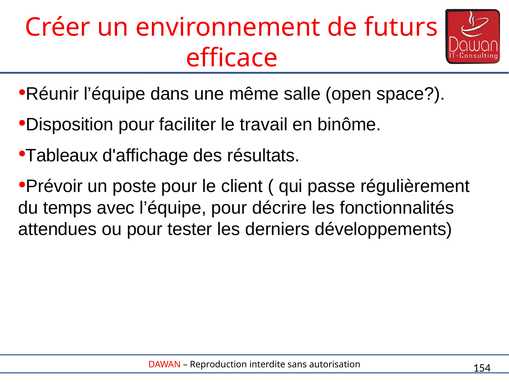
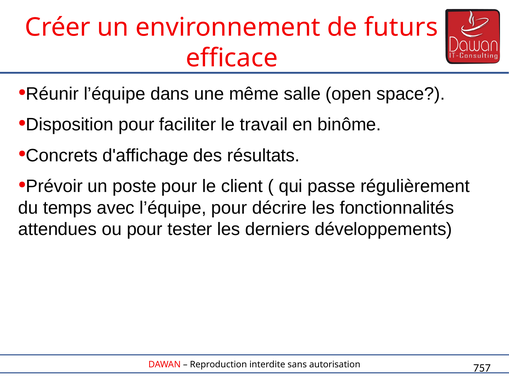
Tableaux: Tableaux -> Concrets (62, 155)
154: 154 -> 757 (482, 368)
